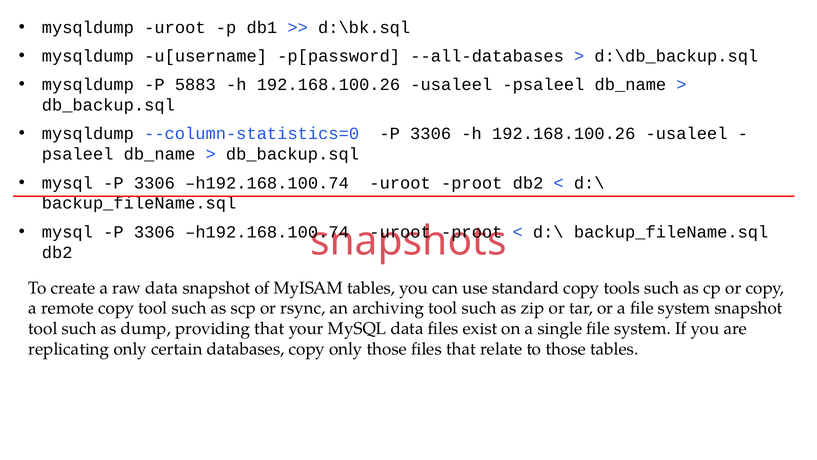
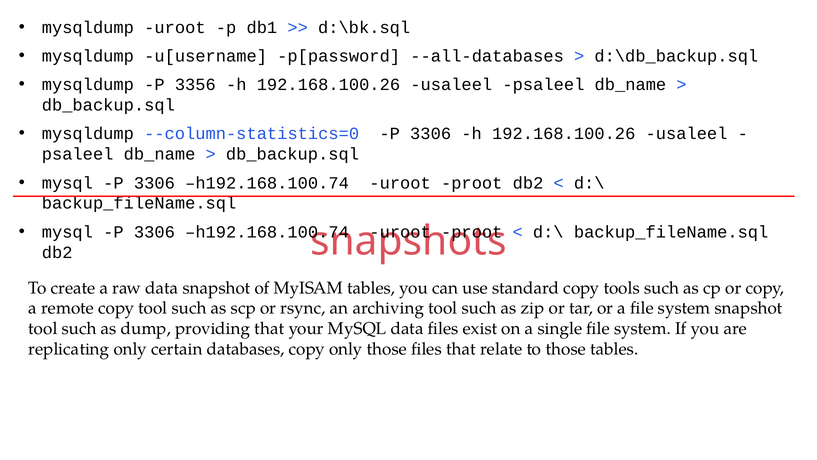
5883: 5883 -> 3356 (195, 85)
